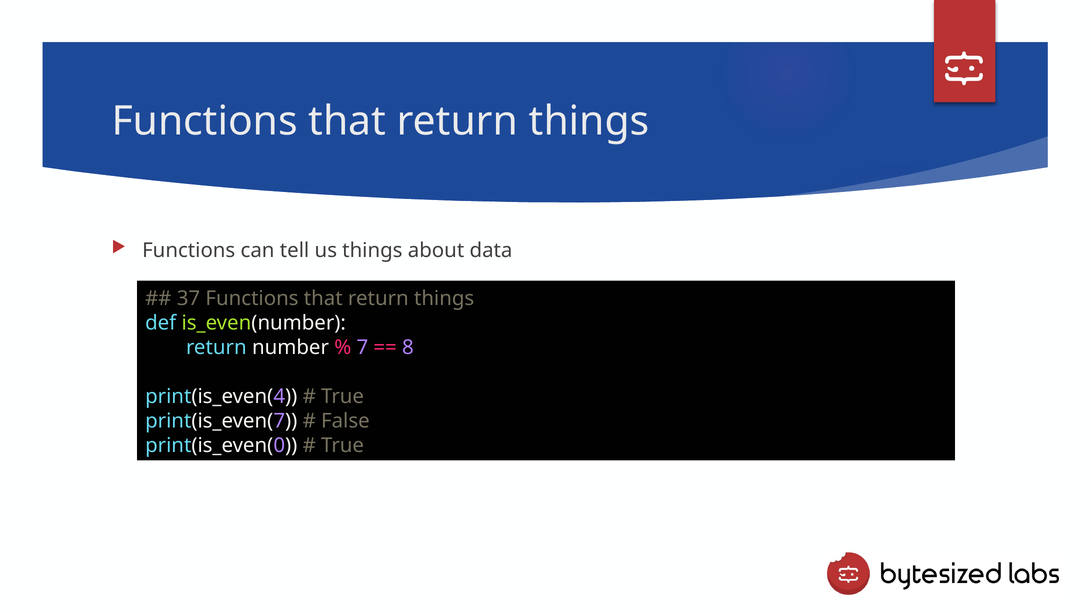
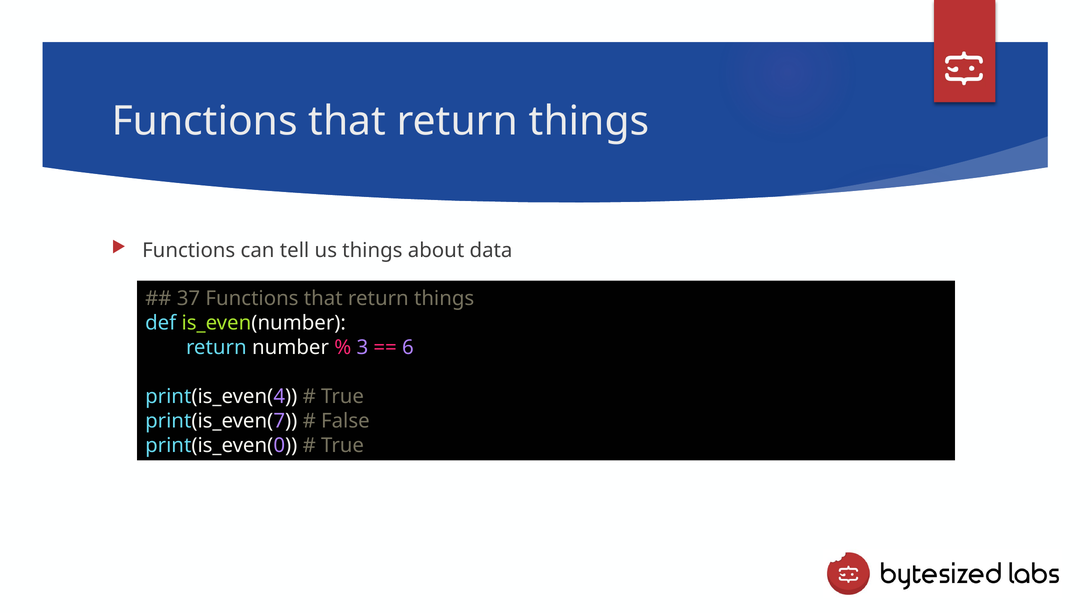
7: 7 -> 3 (362, 348)
8: 8 -> 6 (408, 348)
